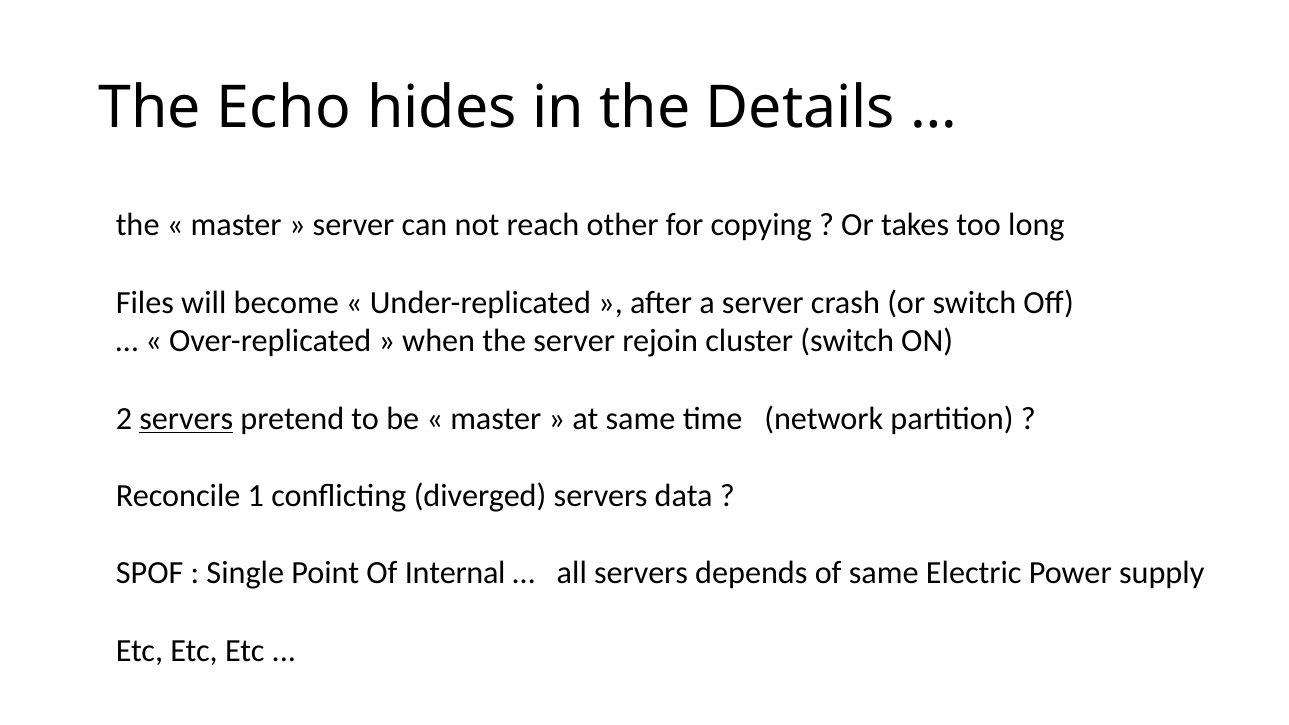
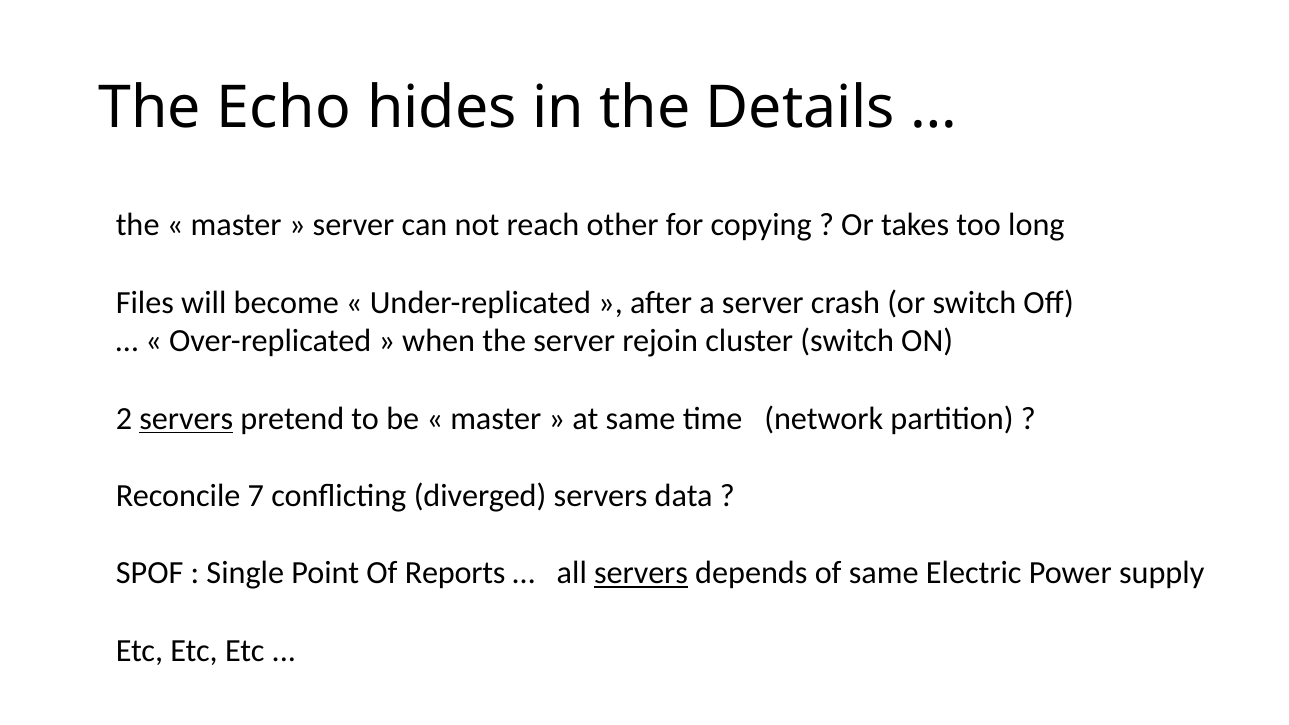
1: 1 -> 7 (256, 496)
Internal: Internal -> Reports (455, 573)
servers underline: none -> present (641, 573)
